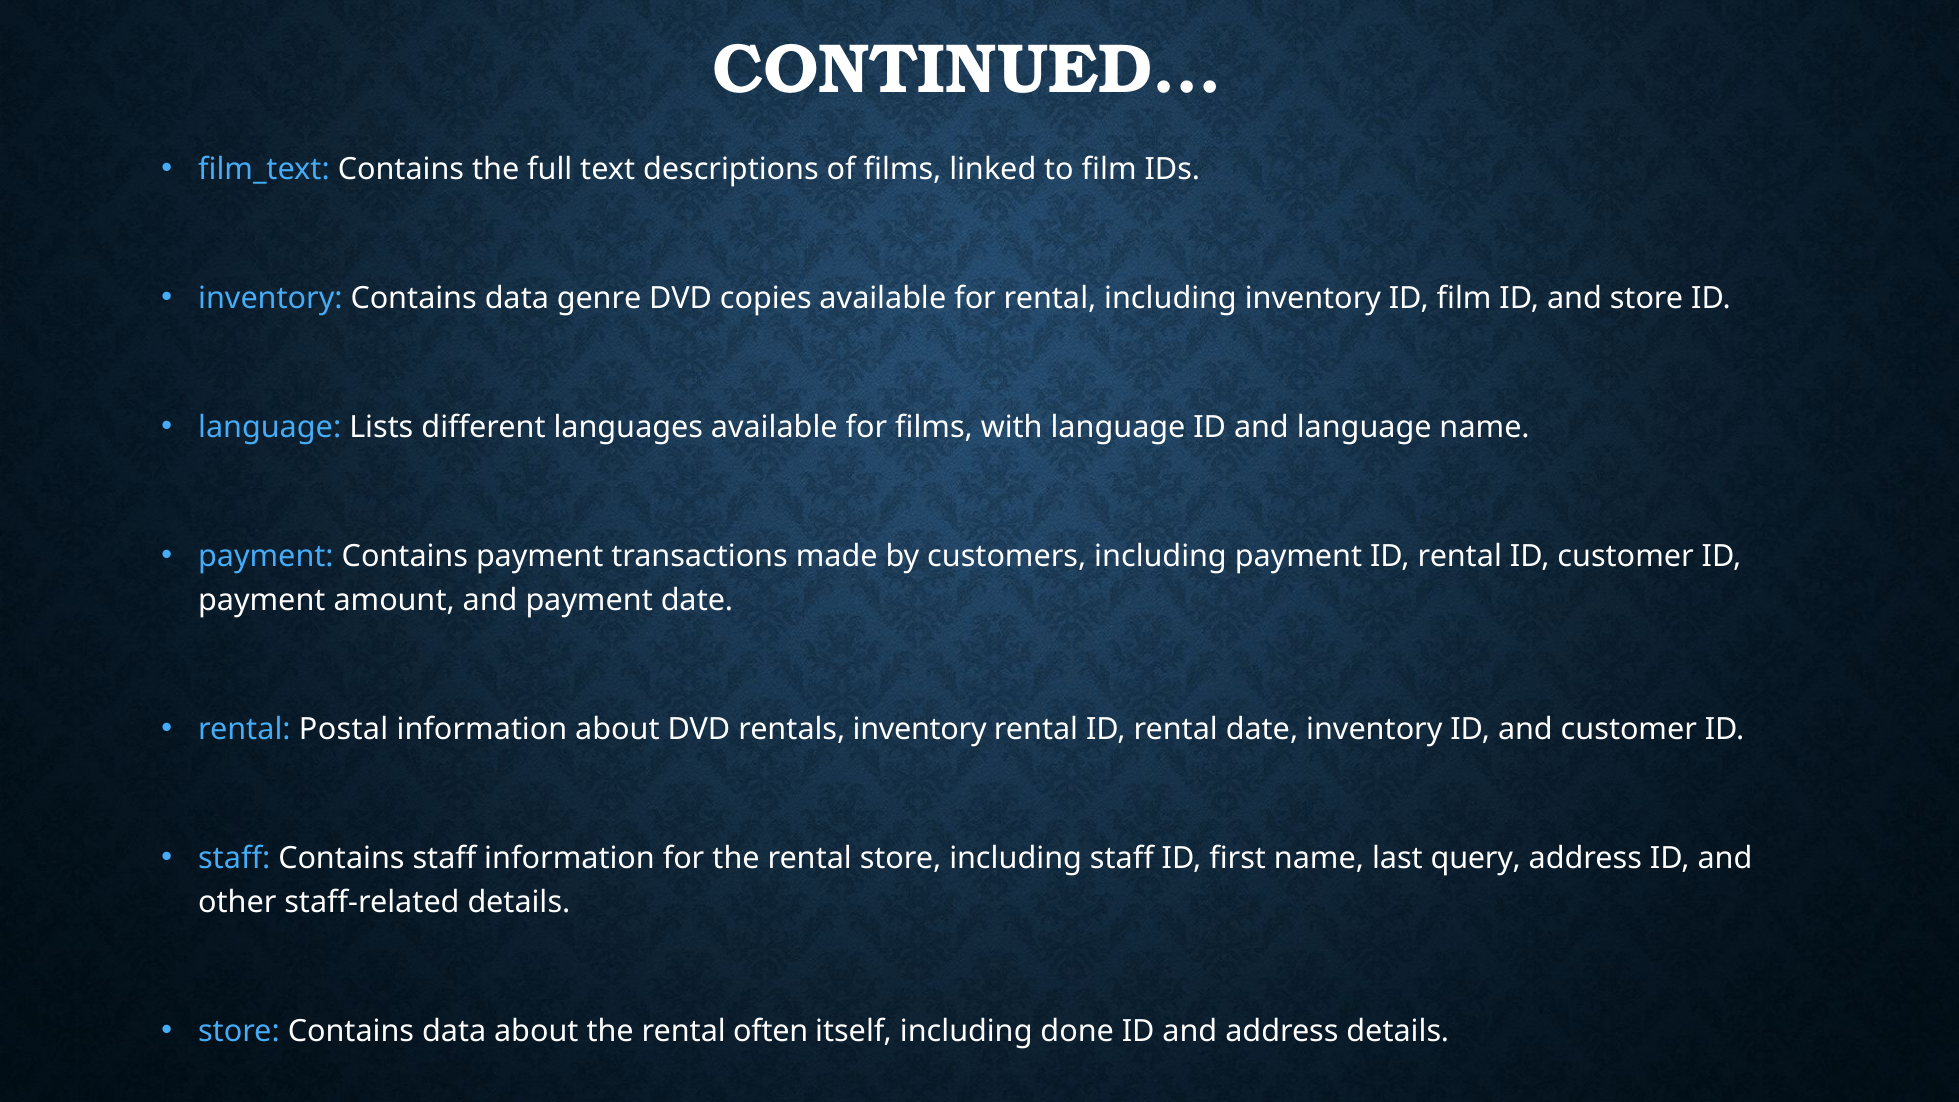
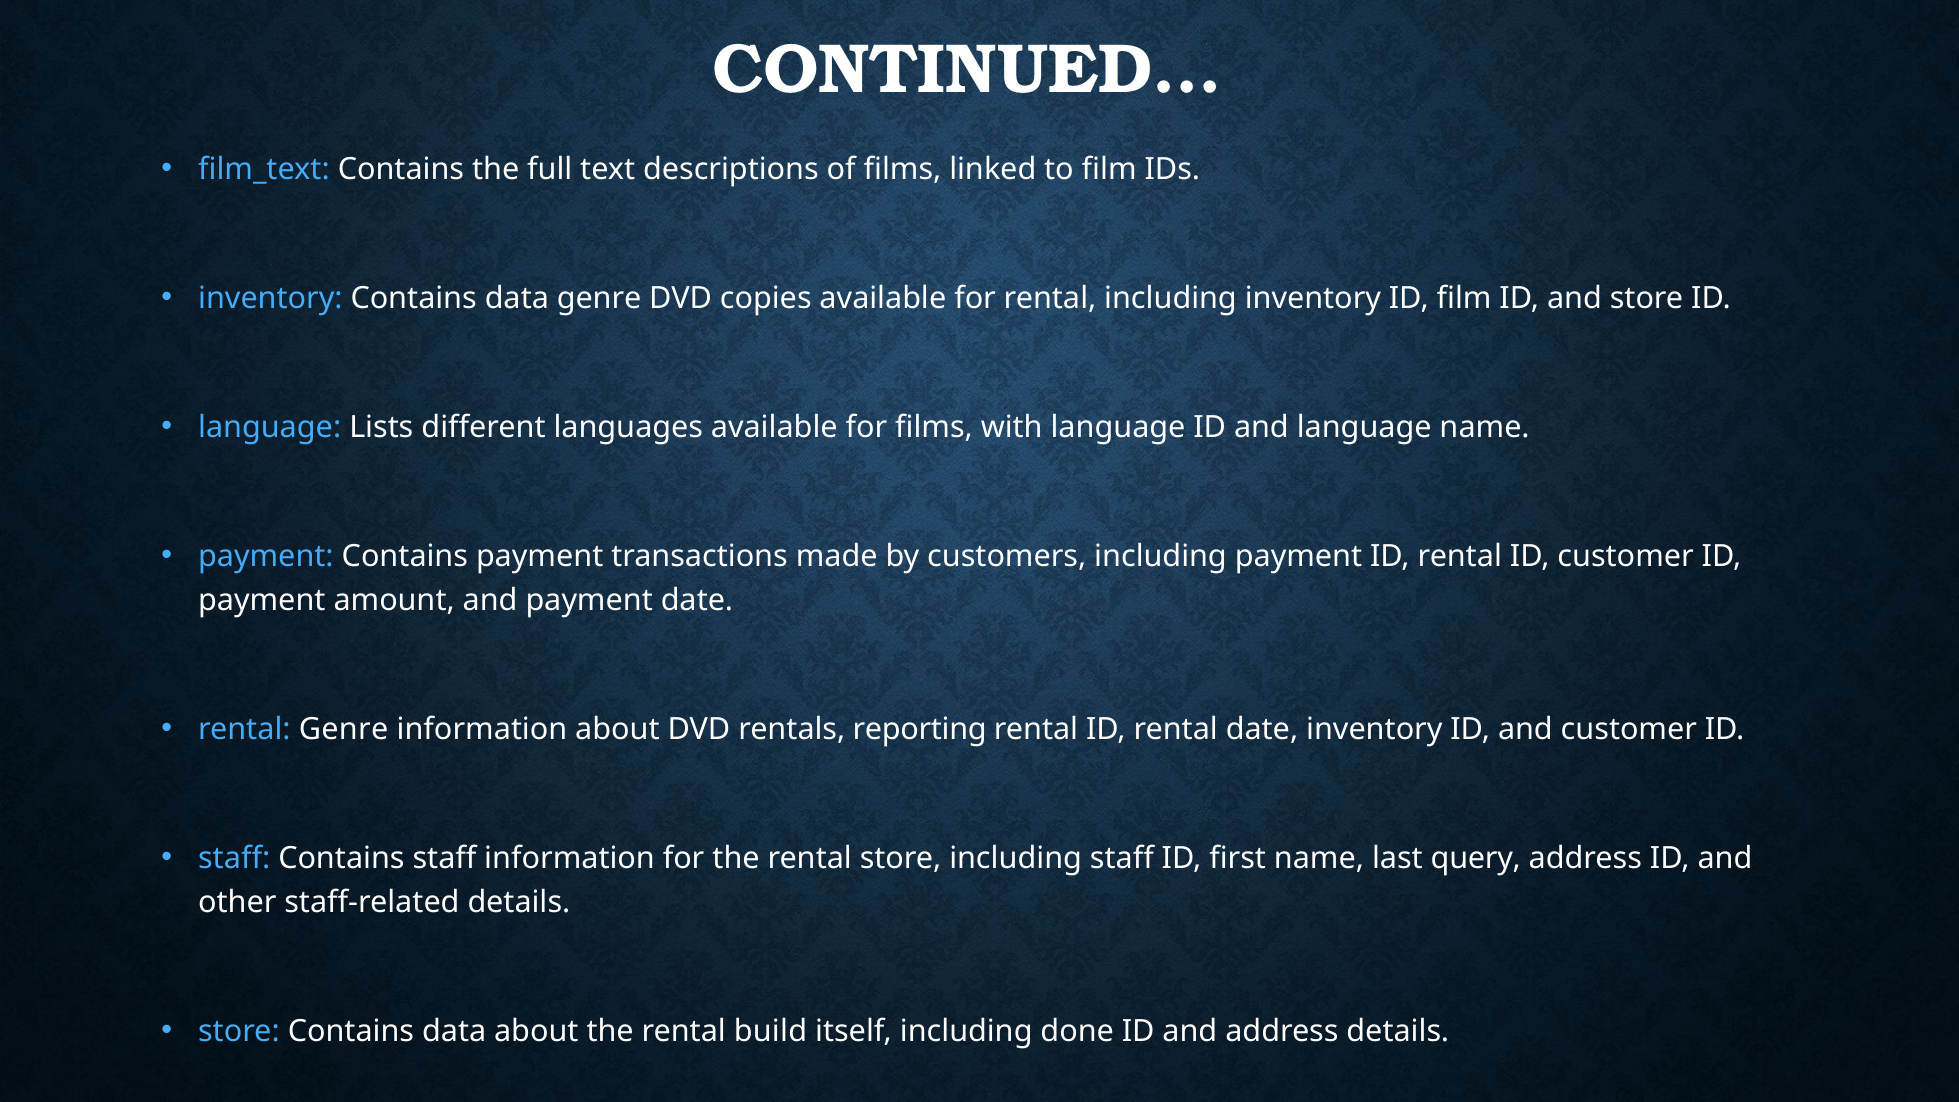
rental Postal: Postal -> Genre (344, 729)
rentals inventory: inventory -> reporting (920, 729)
often: often -> build (770, 1031)
